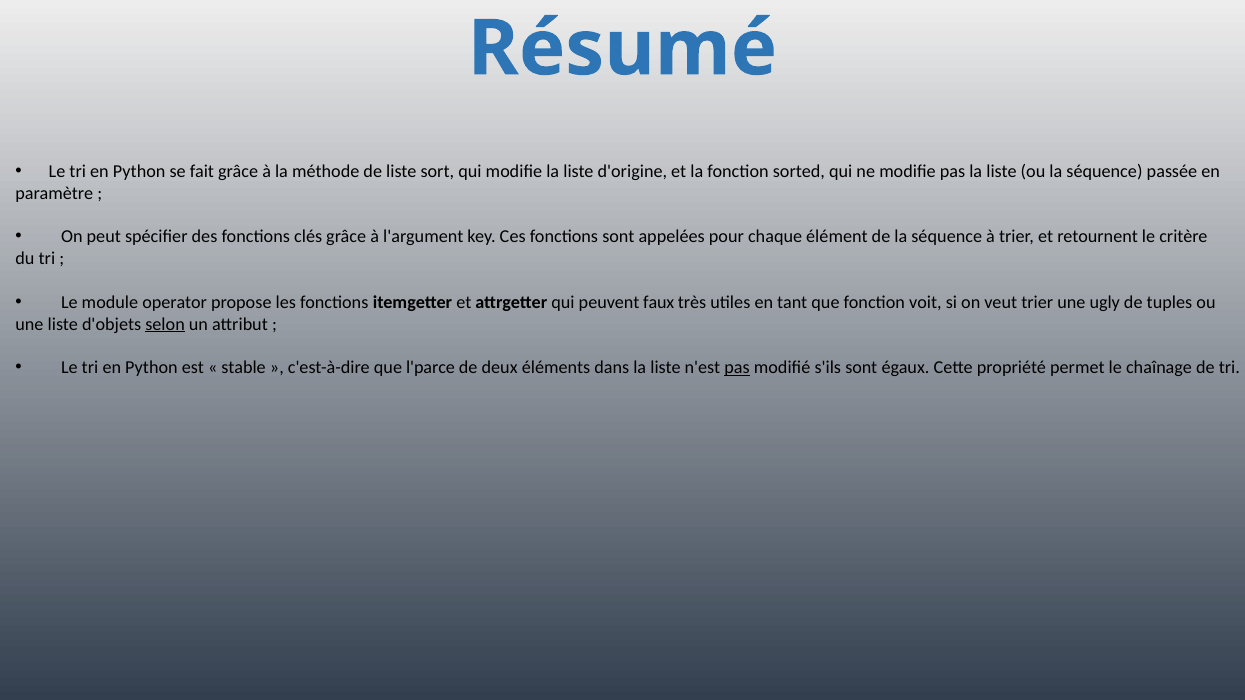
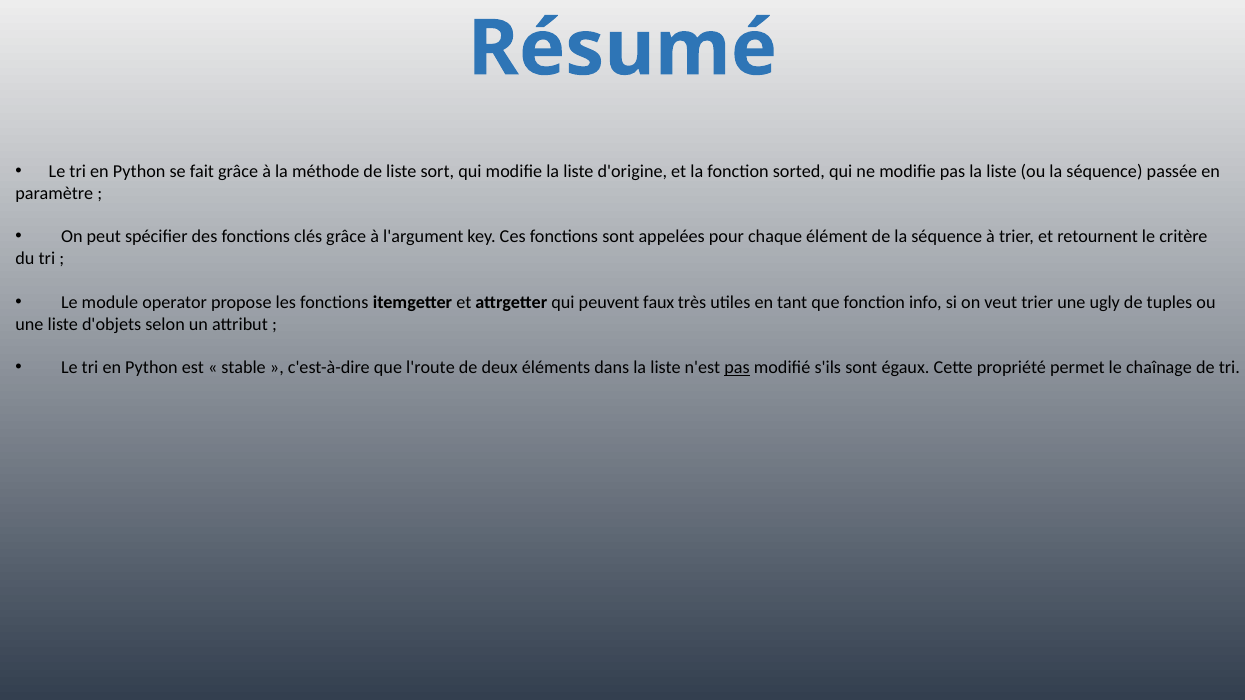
voit: voit -> info (925, 302)
selon underline: present -> none (165, 324)
l'parce: l'parce -> l'route (430, 368)
